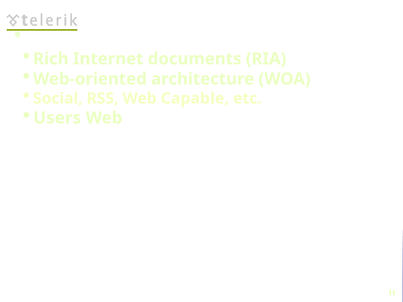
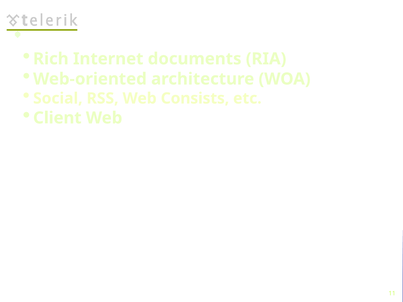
Capable: Capable -> Consists (195, 98)
Users: Users -> Client (57, 118)
